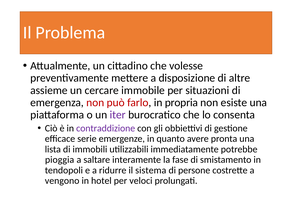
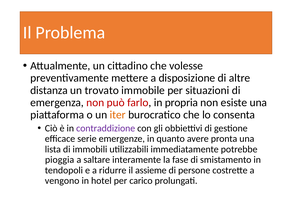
assieme: assieme -> distanza (49, 90)
cercare: cercare -> trovato (102, 90)
iter colour: purple -> orange (118, 115)
sistema: sistema -> assieme (151, 170)
veloci: veloci -> carico (141, 181)
